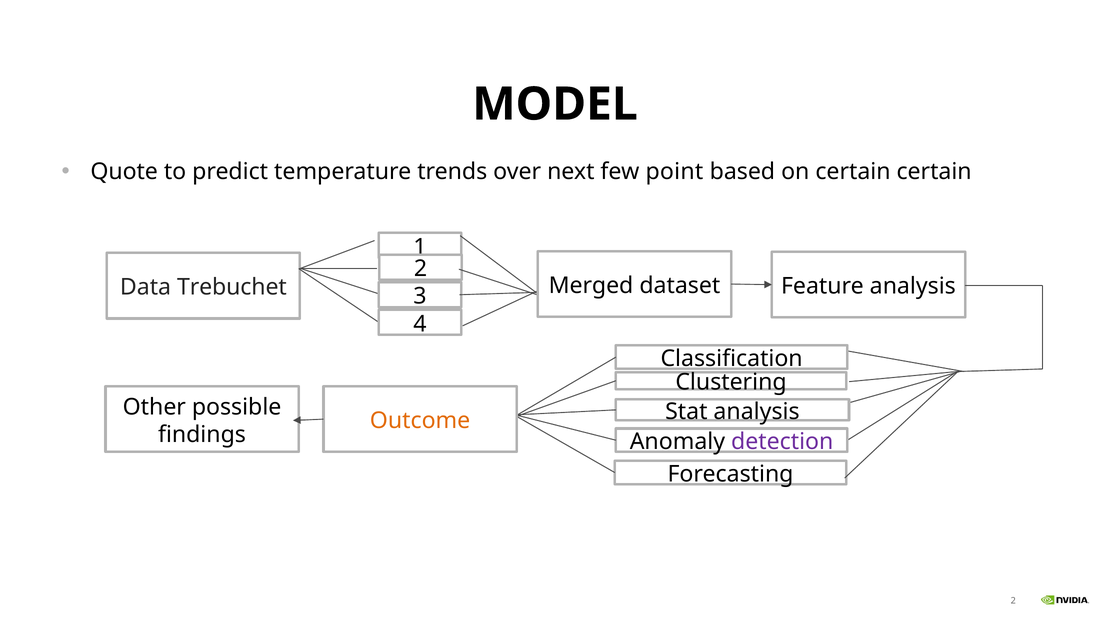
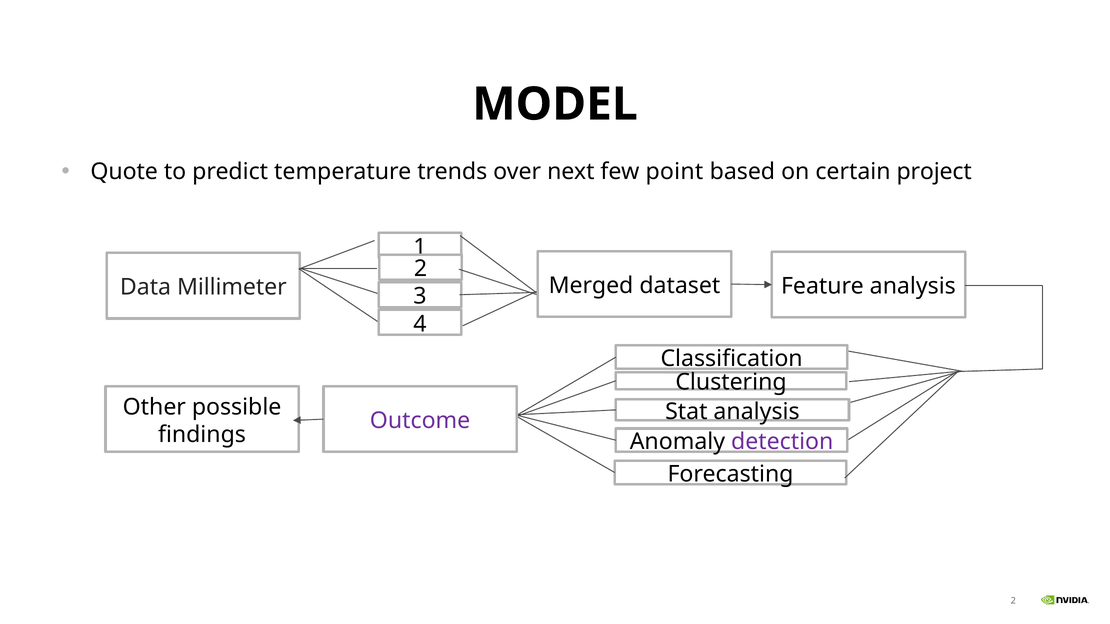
certain certain: certain -> project (934, 172)
Trebuchet: Trebuchet -> Millimeter (232, 287)
Outcome colour: orange -> purple (420, 421)
